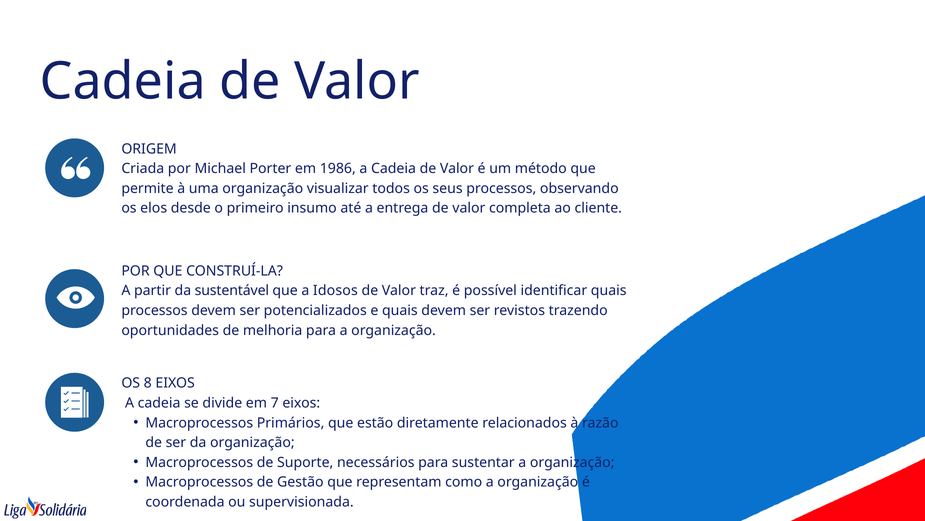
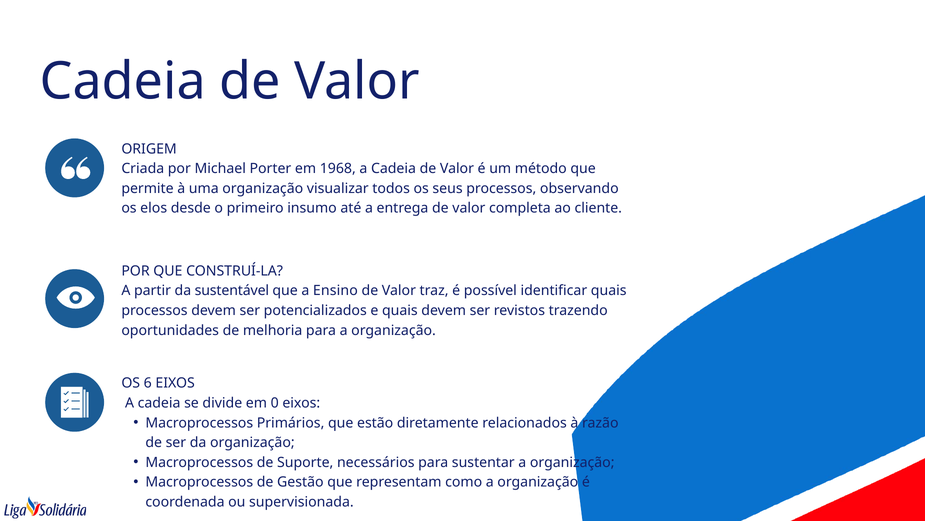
1986: 1986 -> 1968 (338, 168)
Idosos: Idosos -> Ensino (335, 290)
8: 8 -> 6 (148, 383)
7: 7 -> 0 (275, 403)
